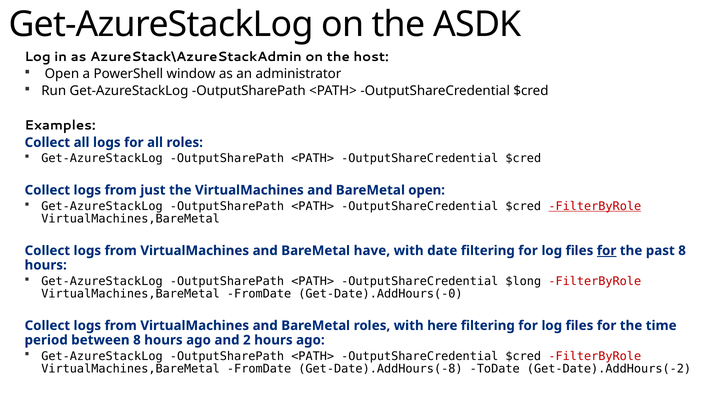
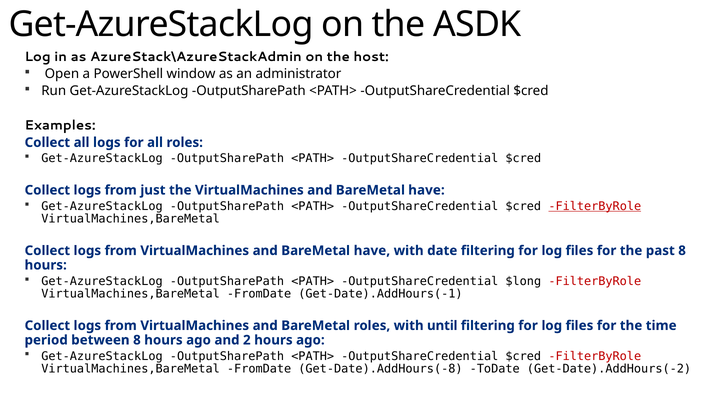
open: open -> have (426, 190)
for underline: present -> none (607, 250)
Get-Date).AddHours(-0: Get-Date).AddHours(-0 -> Get-Date).AddHours(-1 (380, 294)
here: here -> until (442, 325)
